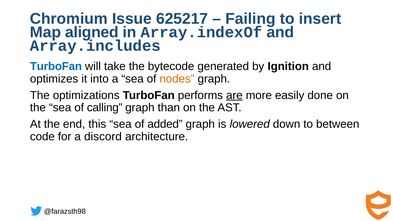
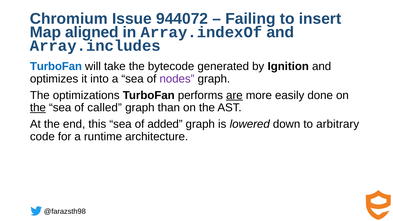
625217: 625217 -> 944072 (182, 19)
nodes colour: orange -> purple (177, 79)
the underline: none -> present (38, 108)
calling: calling -> called (105, 108)
between: between -> arbitrary (338, 124)
discord: discord -> runtime (103, 137)
